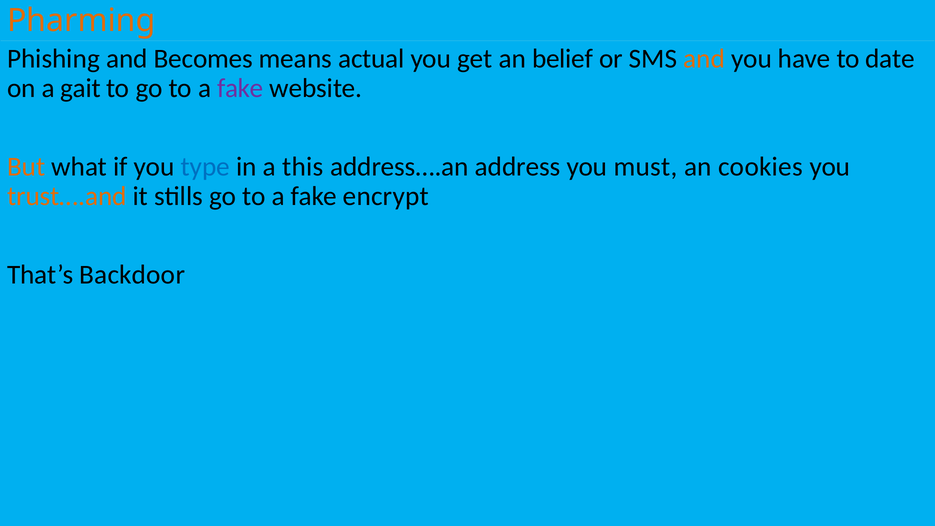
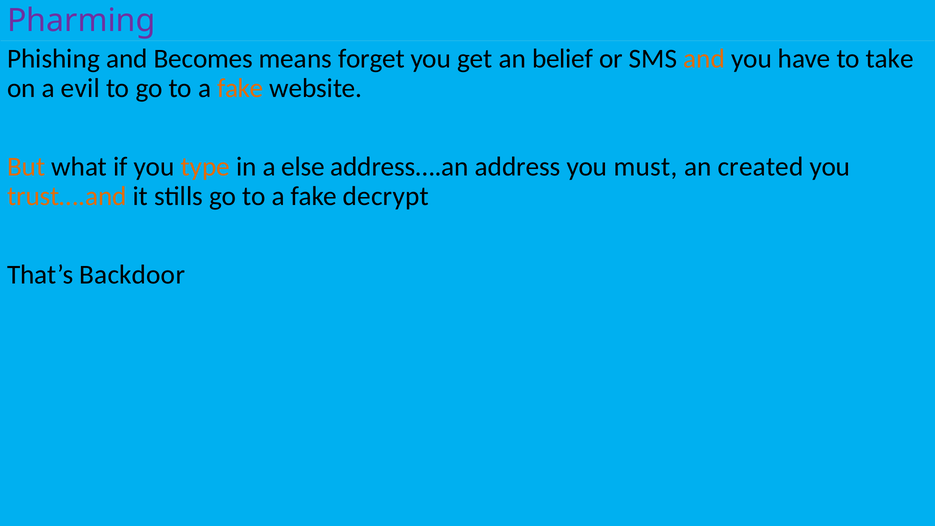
Pharming colour: orange -> purple (81, 21)
actual: actual -> forget (371, 59)
date: date -> take (890, 59)
gait: gait -> evil (80, 88)
fake colour: purple -> orange (240, 88)
type colour: blue -> orange (205, 167)
this: this -> else (303, 167)
cookies: cookies -> created (761, 167)
encrypt: encrypt -> decrypt (386, 196)
